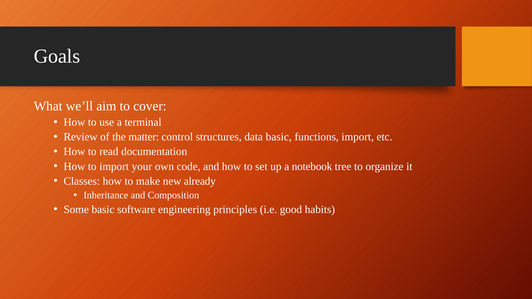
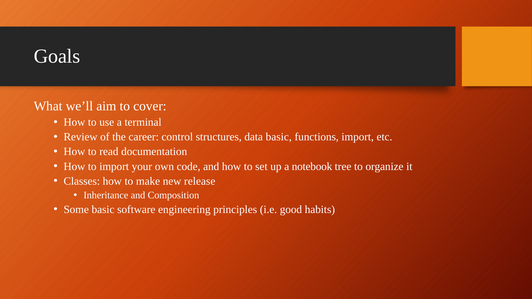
matter: matter -> career (144, 137)
already: already -> release (200, 181)
